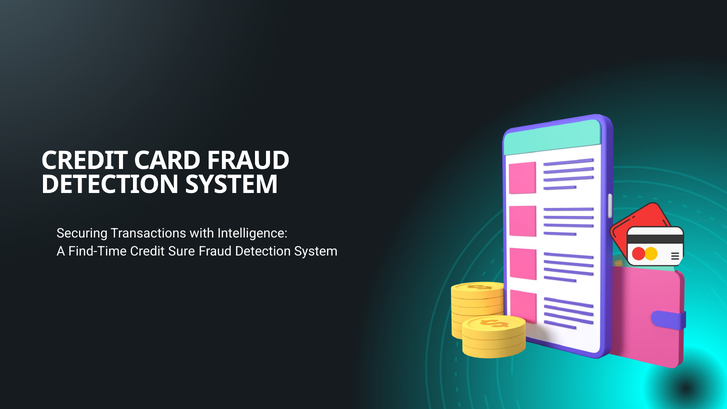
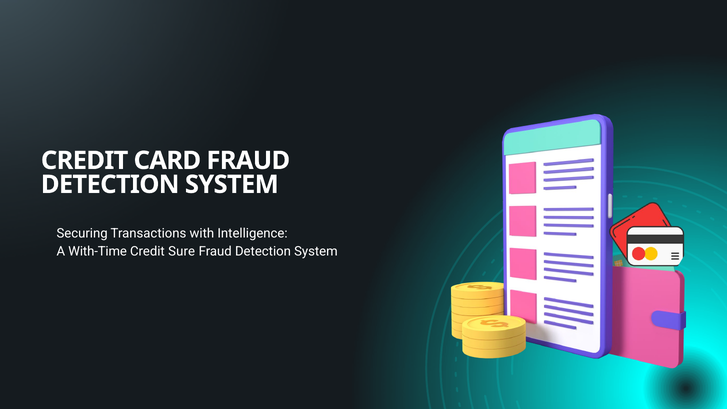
Find-Time: Find-Time -> With-Time (98, 252)
